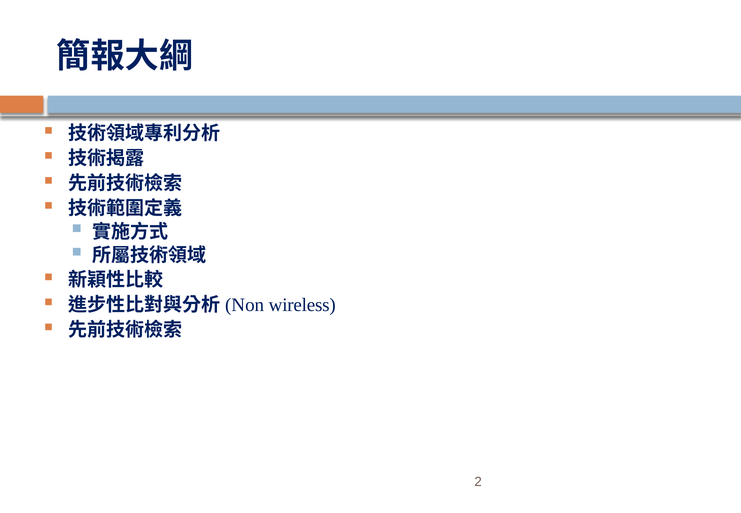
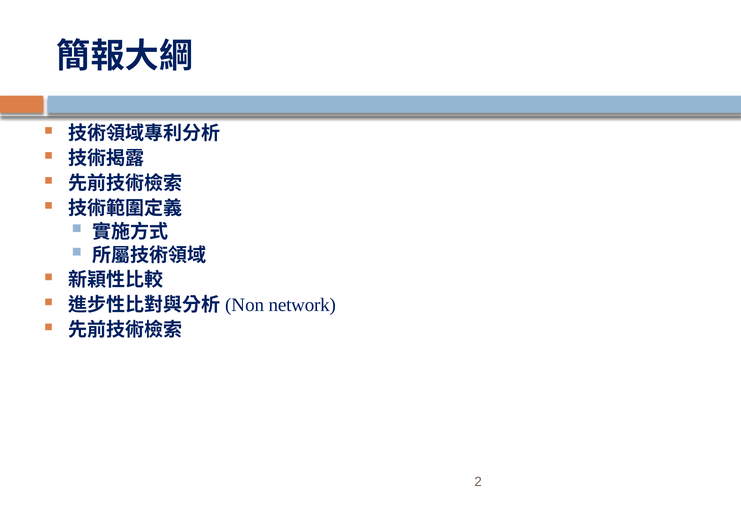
wireless: wireless -> network (302, 305)
